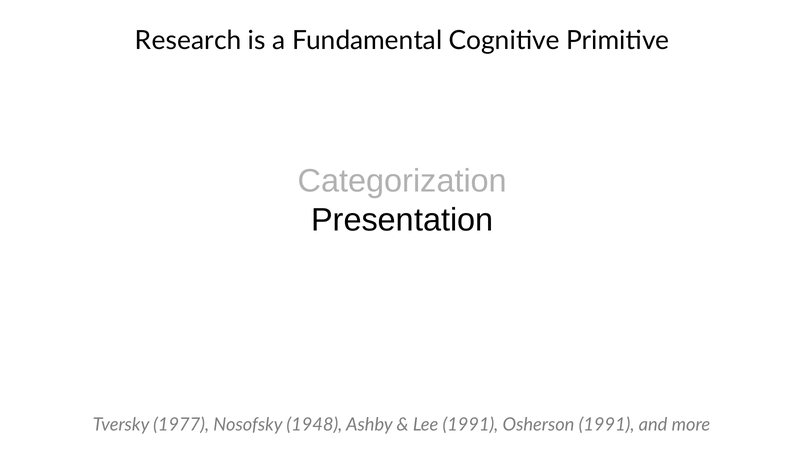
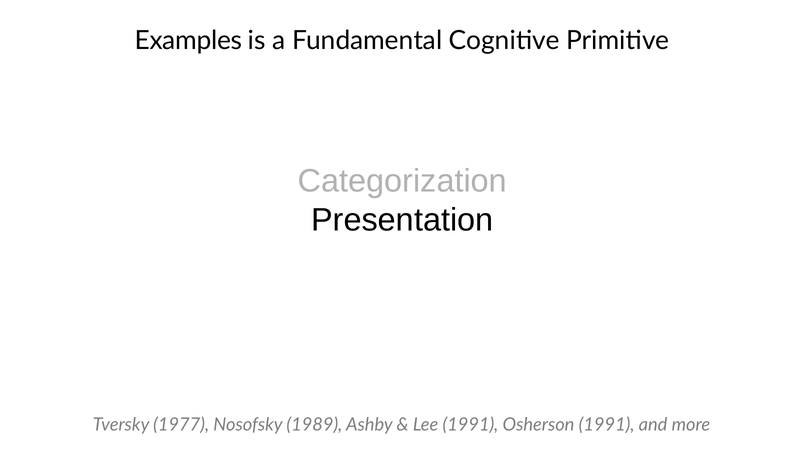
Research: Research -> Examples (188, 40)
1948: 1948 -> 1989 (314, 425)
